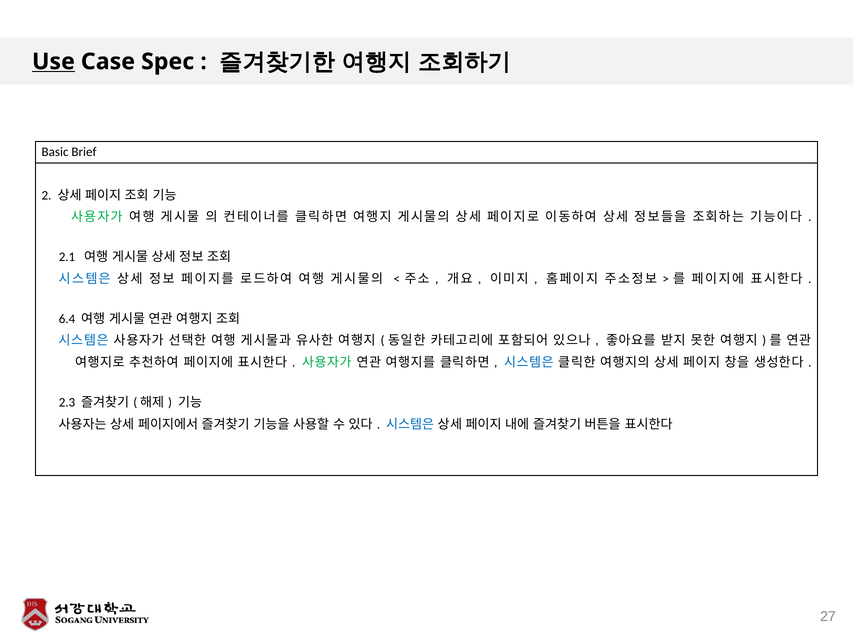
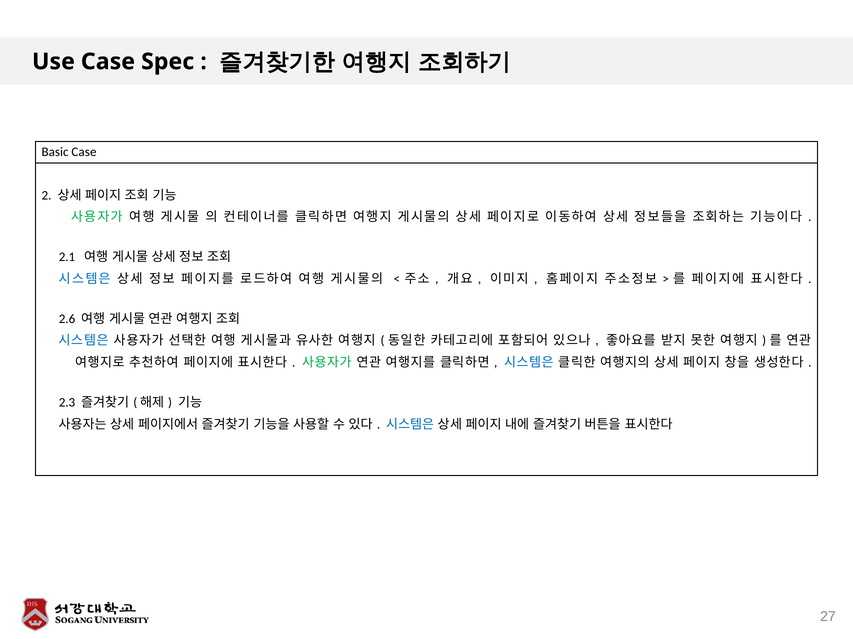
Use underline: present -> none (53, 62)
Basic Brief: Brief -> Case (84, 152)
6.4: 6.4 -> 2.6 (67, 319)
